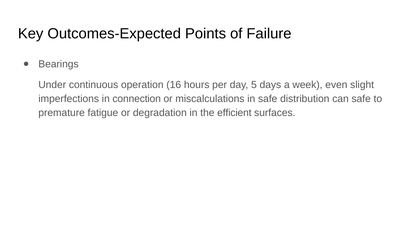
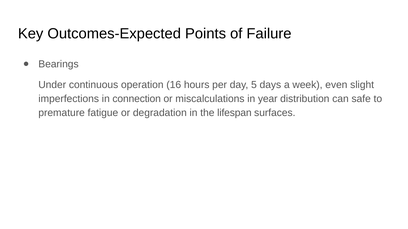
in safe: safe -> year (268, 99)
efficient: efficient -> lifespan (234, 113)
